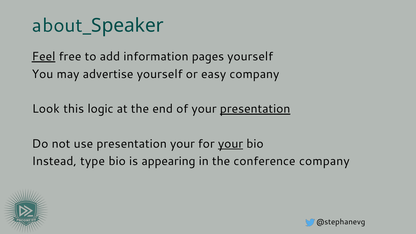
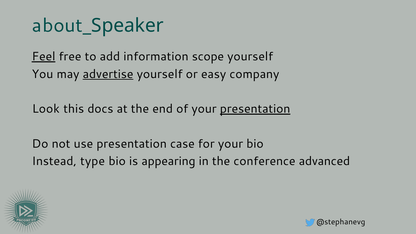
pages: pages -> scope (208, 57)
advertise underline: none -> present (108, 74)
logic: logic -> docs (100, 109)
presentation your: your -> case (182, 144)
your underline: present -> none (231, 144)
conference company: company -> advanced (324, 161)
